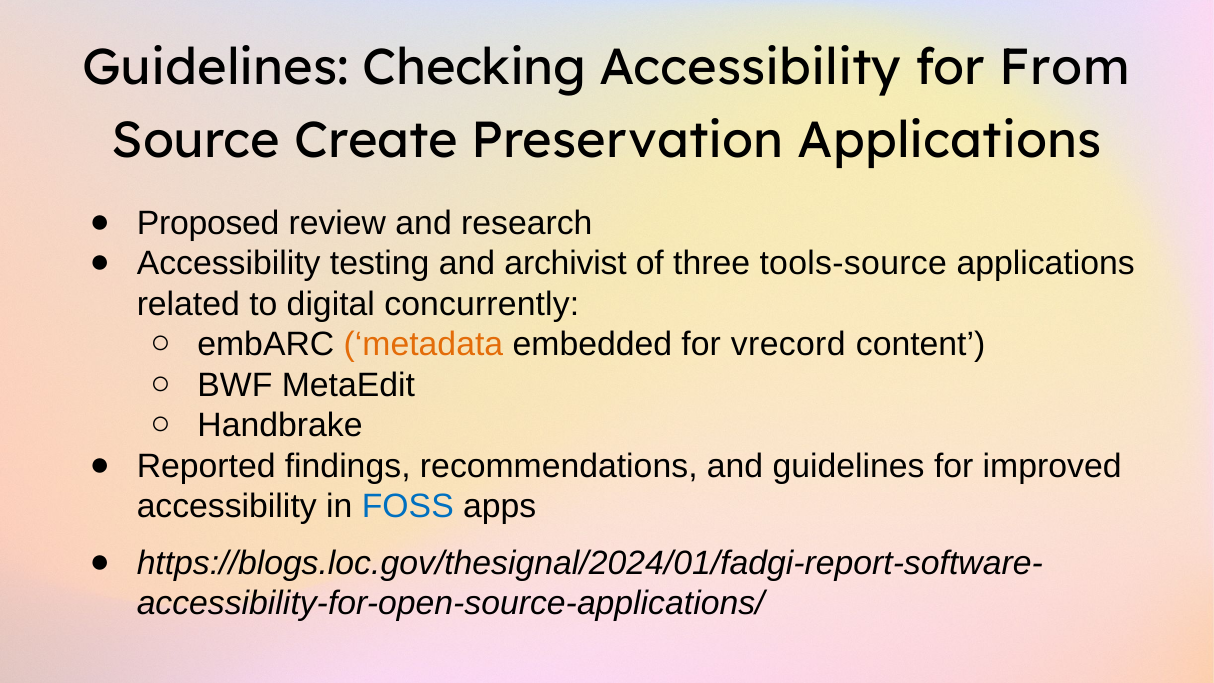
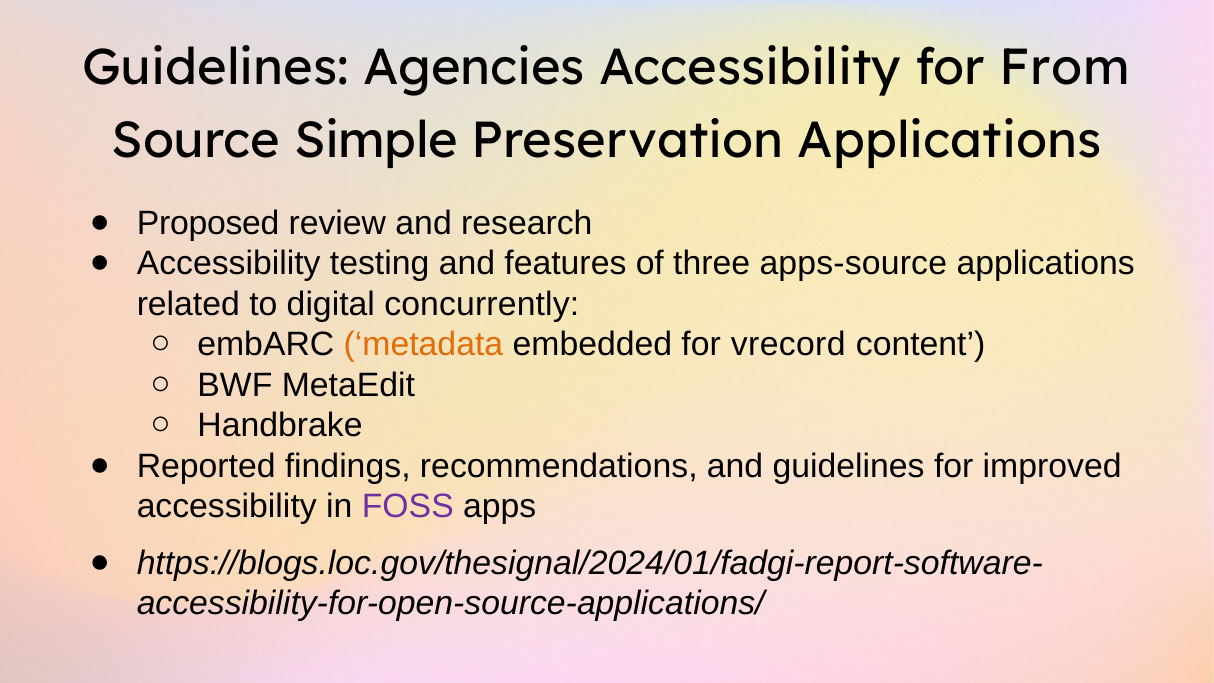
Checking: Checking -> Agencies (474, 68)
Create: Create -> Simple (376, 141)
archivist: archivist -> features (565, 264)
tools-source: tools-source -> apps-source (853, 264)
FOSS colour: blue -> purple (408, 506)
